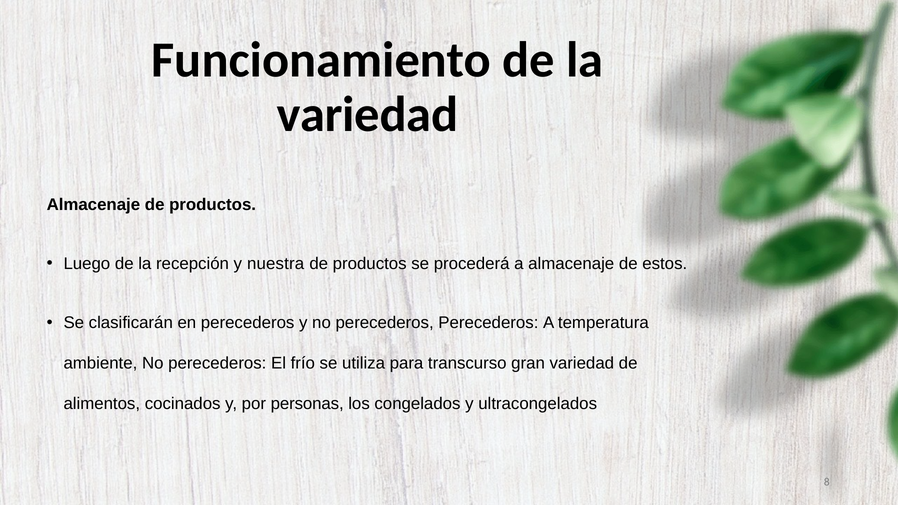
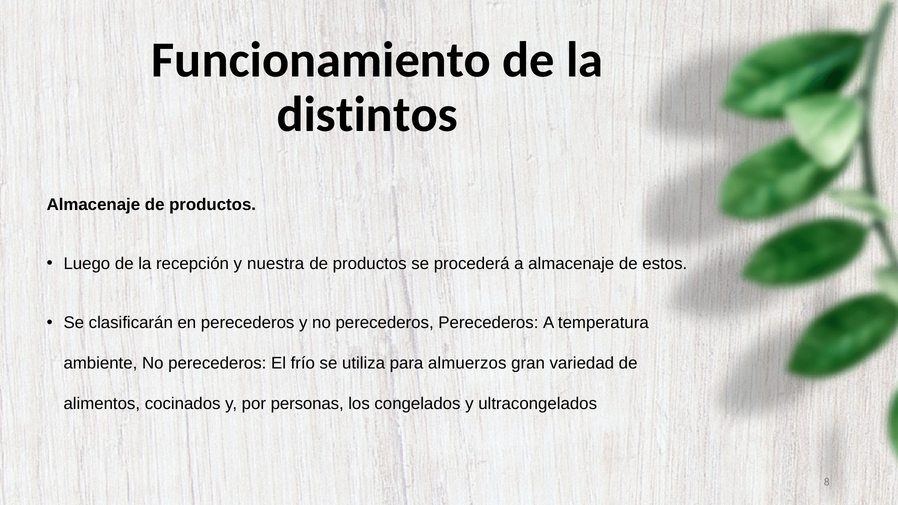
variedad: variedad -> distintos (367, 115)
transcurso: transcurso -> almuerzos (467, 363)
